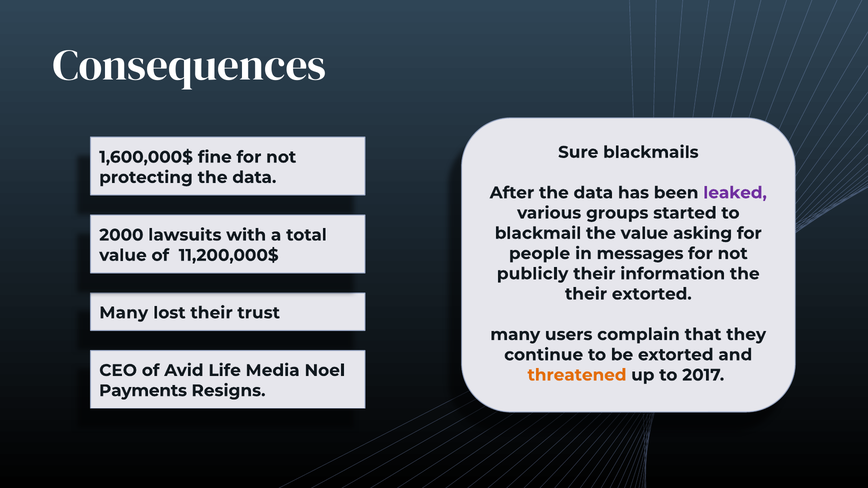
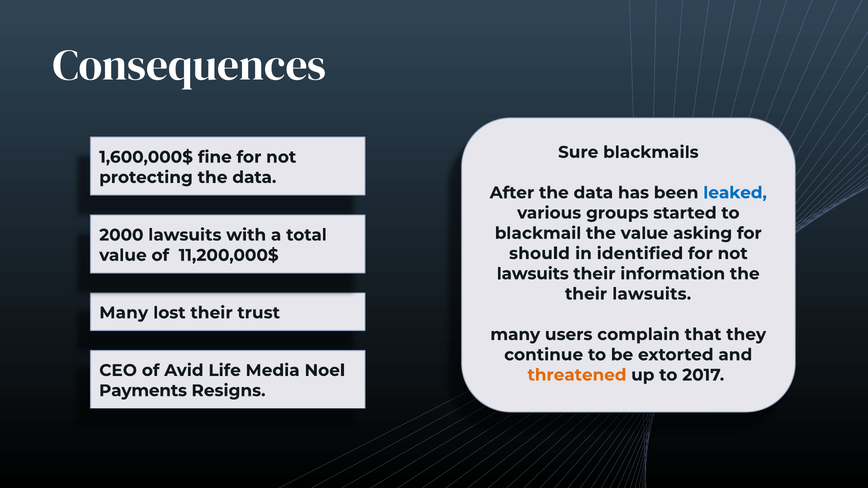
leaked colour: purple -> blue (735, 193)
people: people -> should (539, 254)
messages: messages -> identified (640, 254)
publicly: publicly -> lawsuits (533, 274)
their extorted: extorted -> lawsuits (652, 294)
